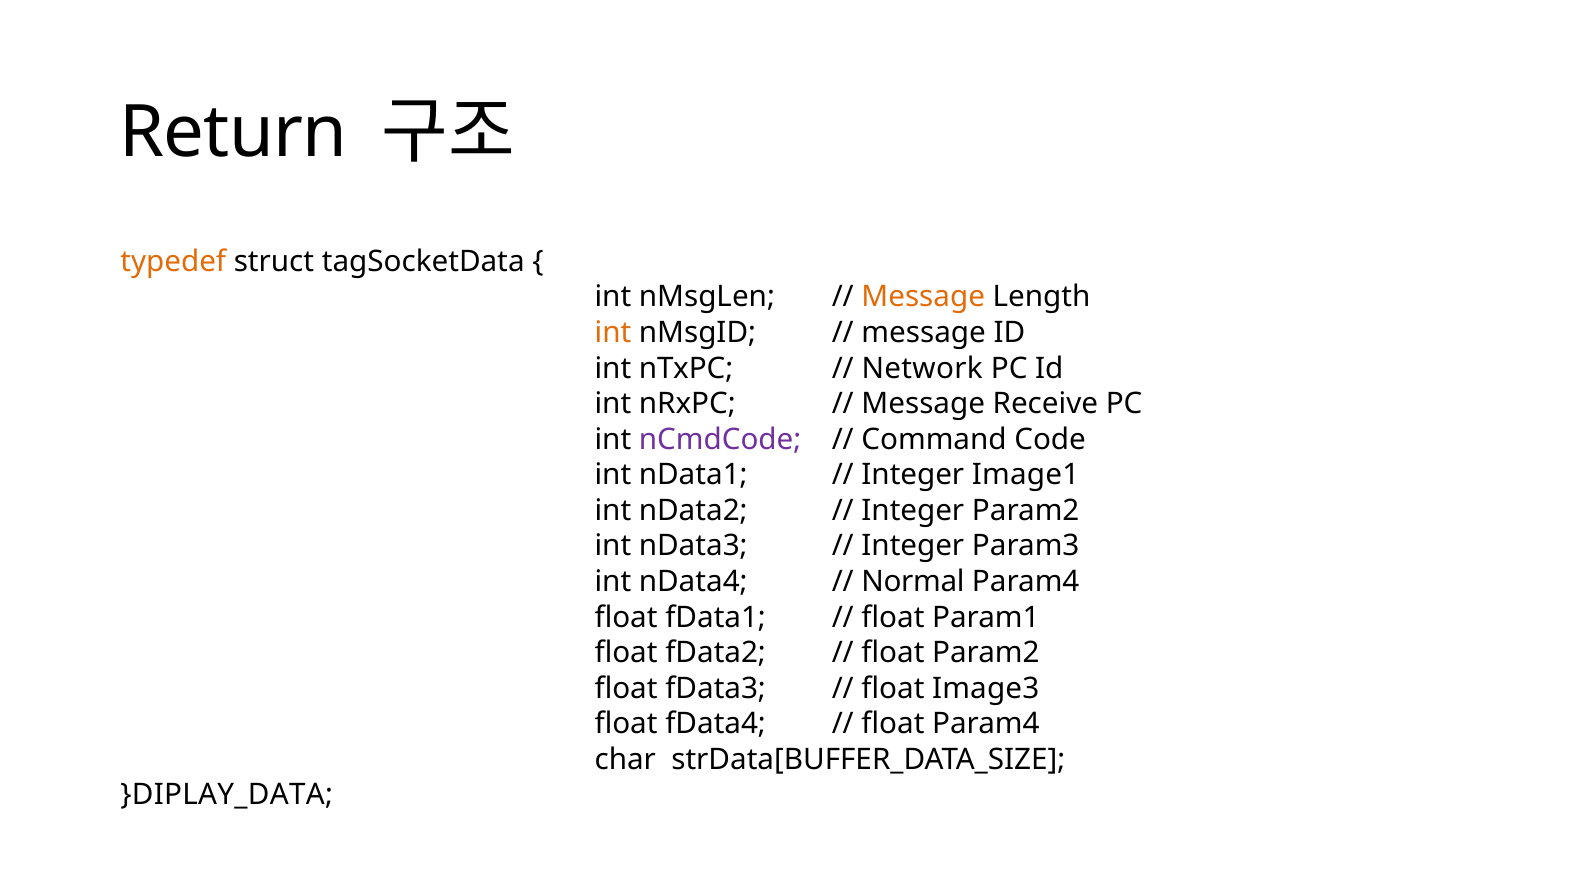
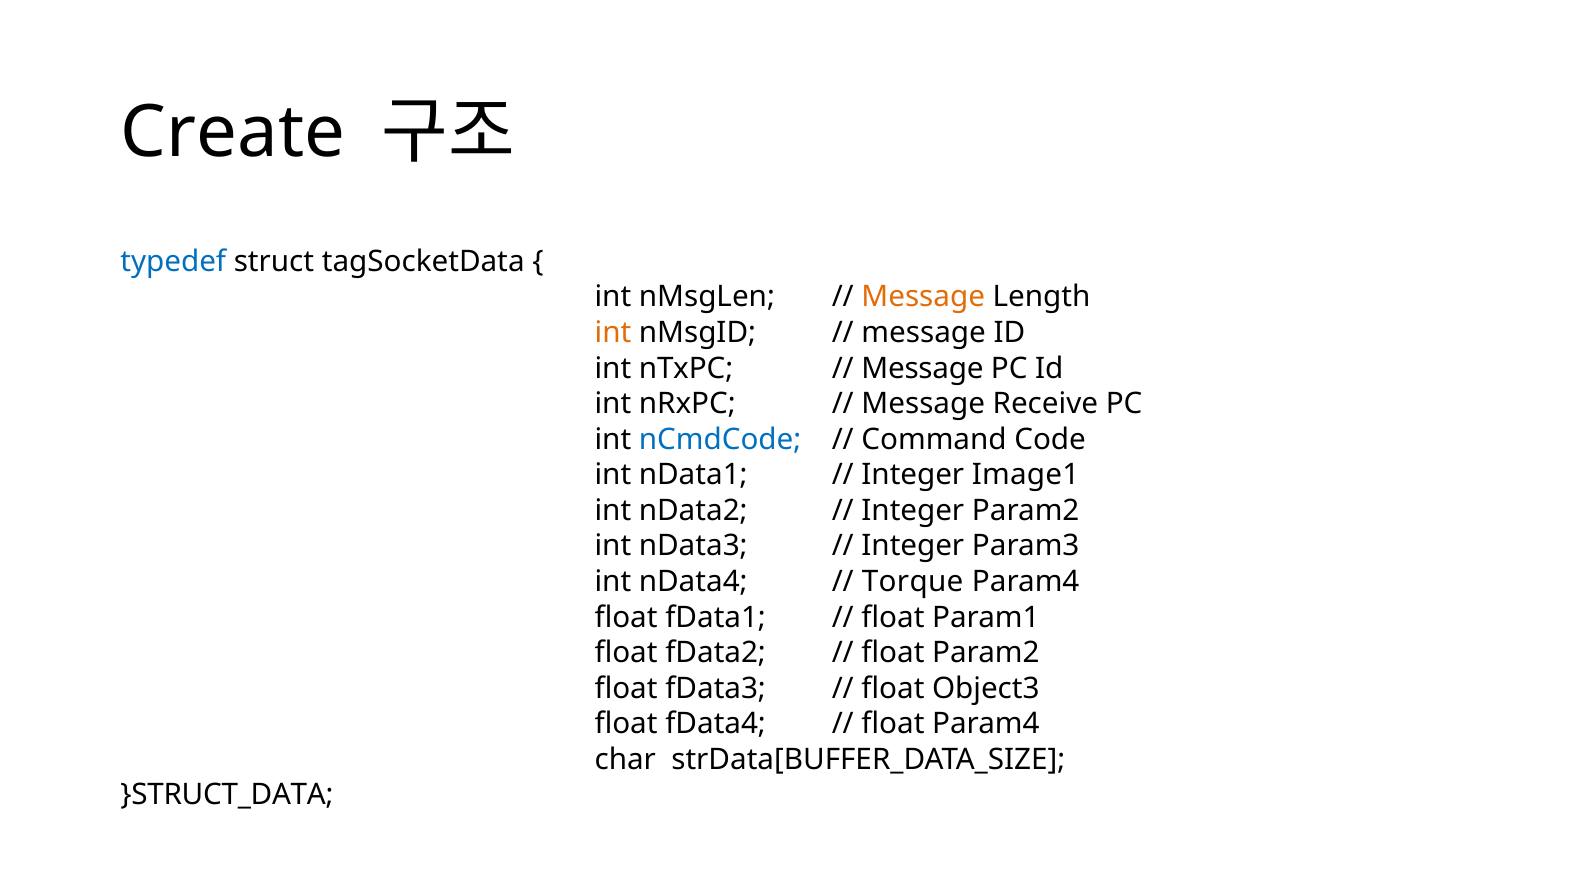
Return: Return -> Create (233, 133)
typedef colour: orange -> blue (173, 262)
Network: Network -> Message (922, 368)
nCmdCode colour: purple -> blue (720, 440)
Normal: Normal -> Torque (913, 582)
Image3: Image3 -> Object3 (986, 689)
}DIPLAY_DATA: }DIPLAY_DATA -> }STRUCT_DATA (227, 795)
